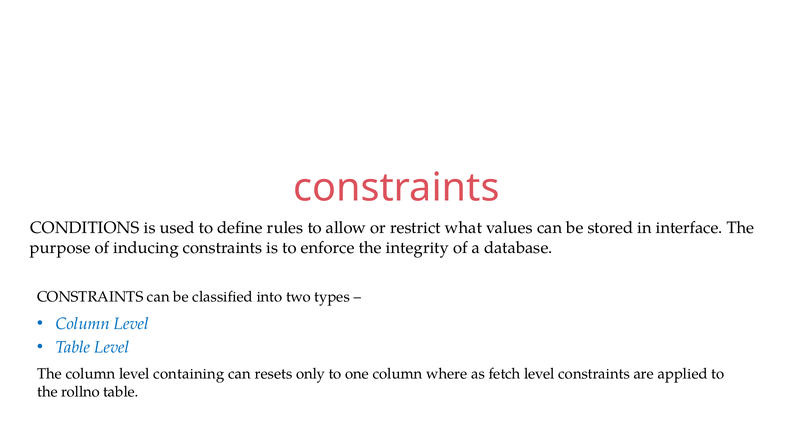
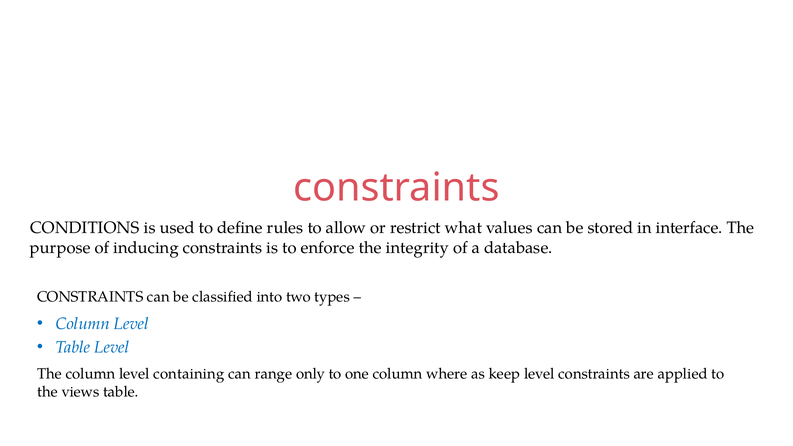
resets: resets -> range (274, 374)
fetch: fetch -> keep (504, 374)
rollno: rollno -> views (81, 392)
